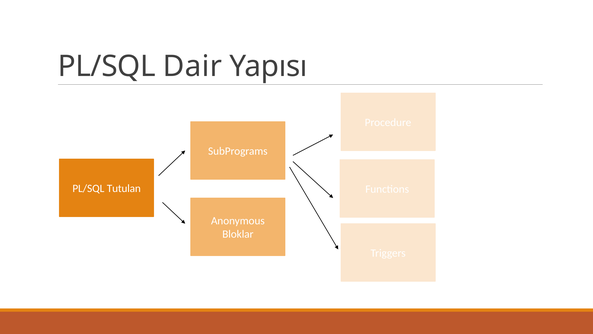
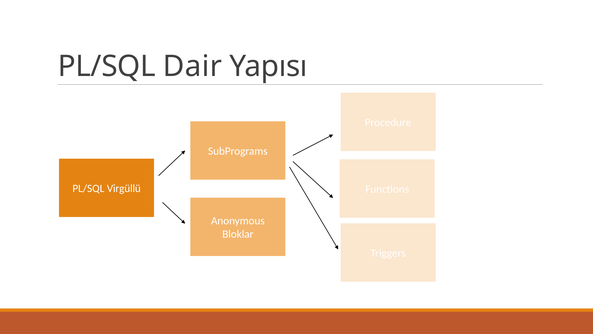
Tutulan: Tutulan -> Virgüllü (124, 188)
